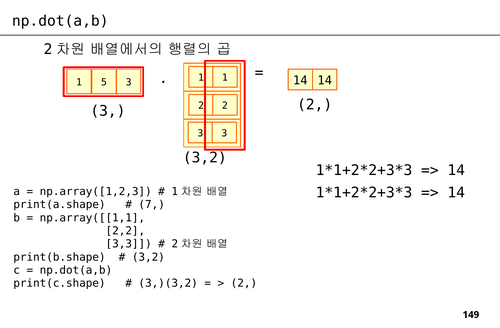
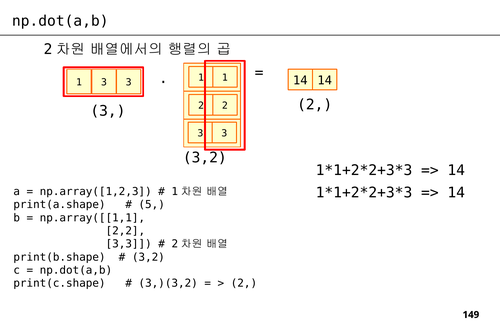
1 5: 5 -> 3 (104, 82)
7: 7 -> 5 (152, 205)
